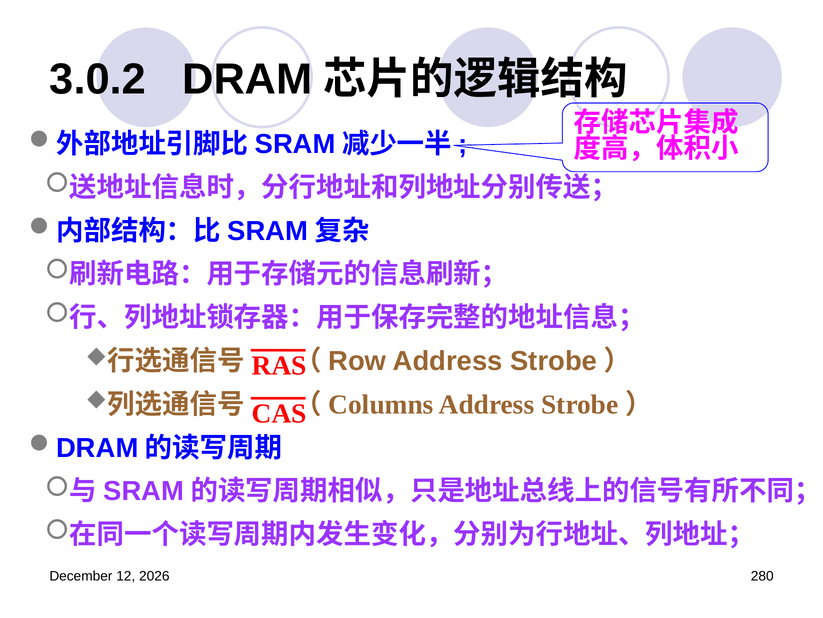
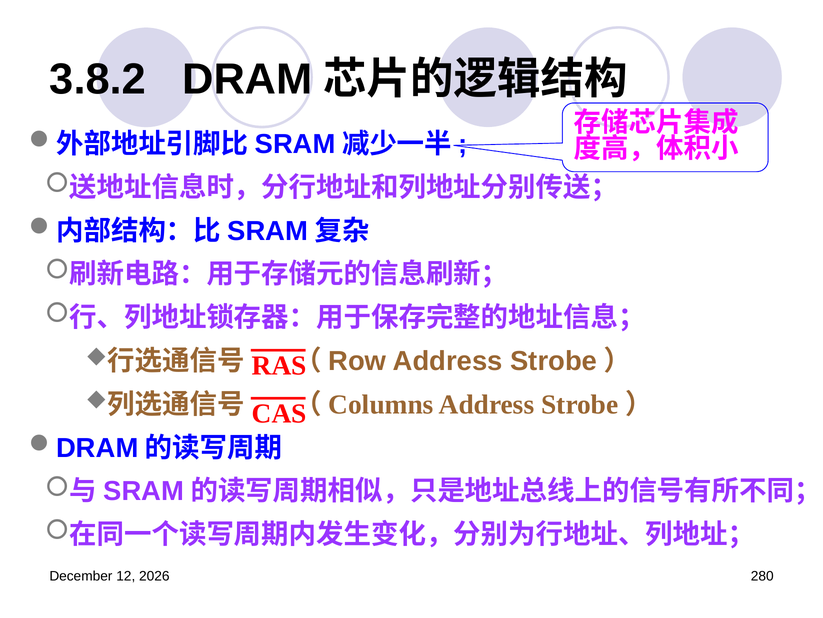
3.0.2: 3.0.2 -> 3.8.2 (98, 79)
